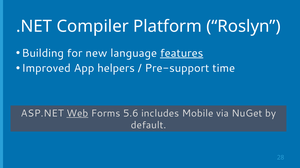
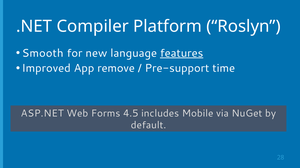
Building: Building -> Smooth (43, 53)
helpers: helpers -> remove (116, 69)
Web underline: present -> none (77, 114)
5.6: 5.6 -> 4.5 (131, 114)
